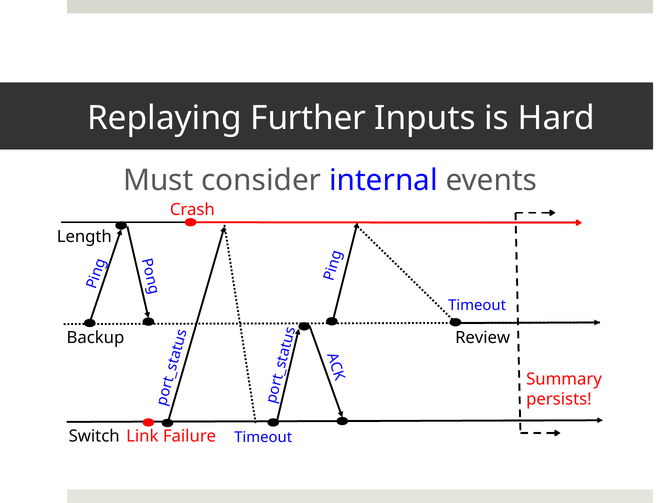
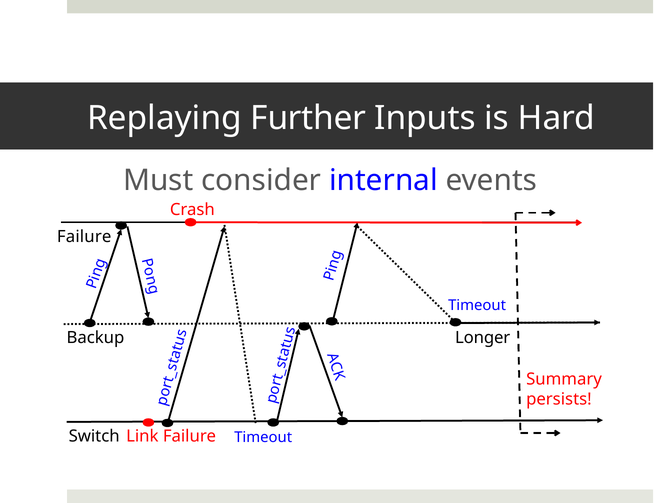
Length: Length -> Failure (84, 237)
Review: Review -> Longer (483, 337)
